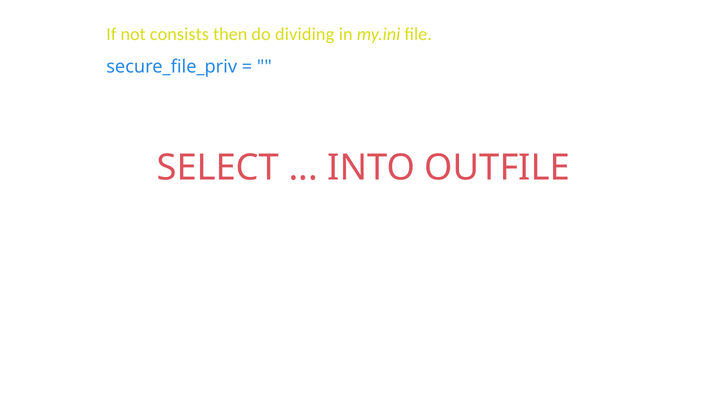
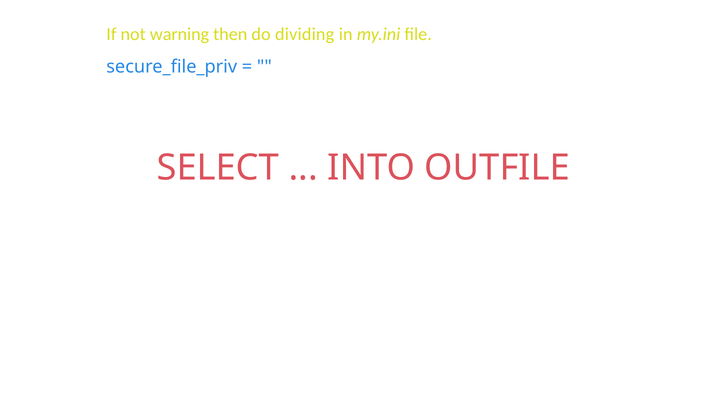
consists: consists -> warning (180, 34)
